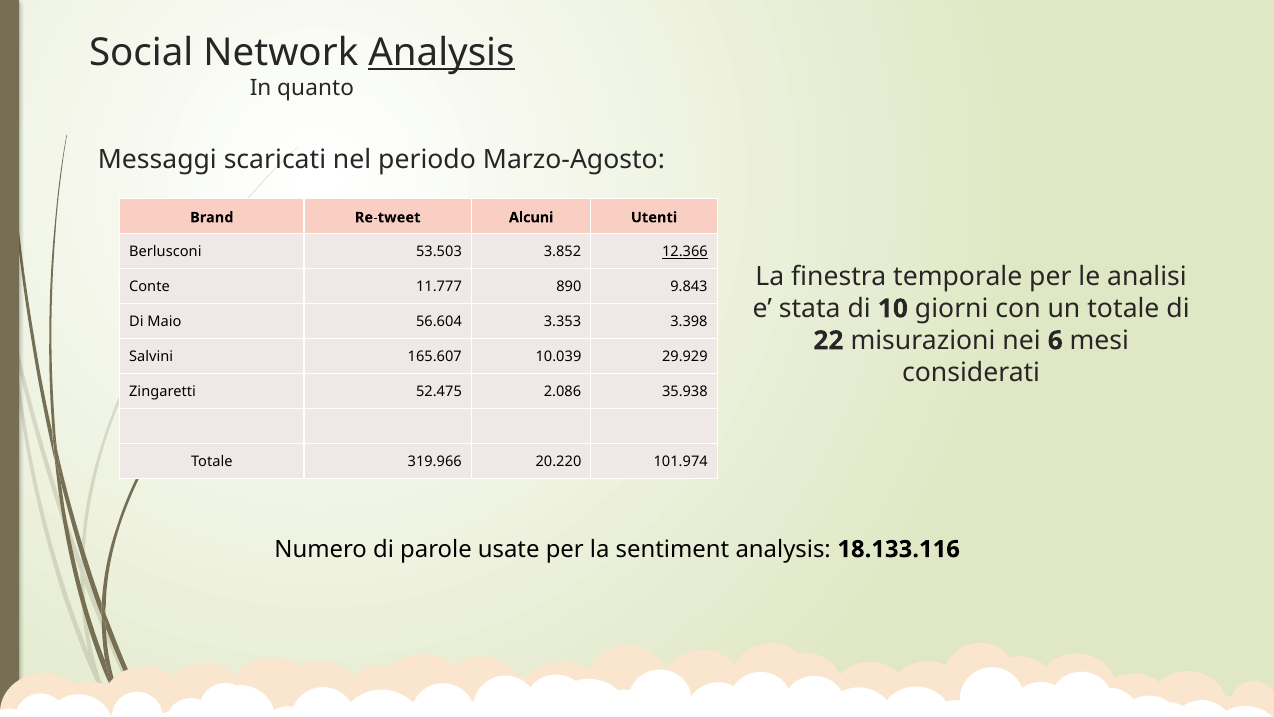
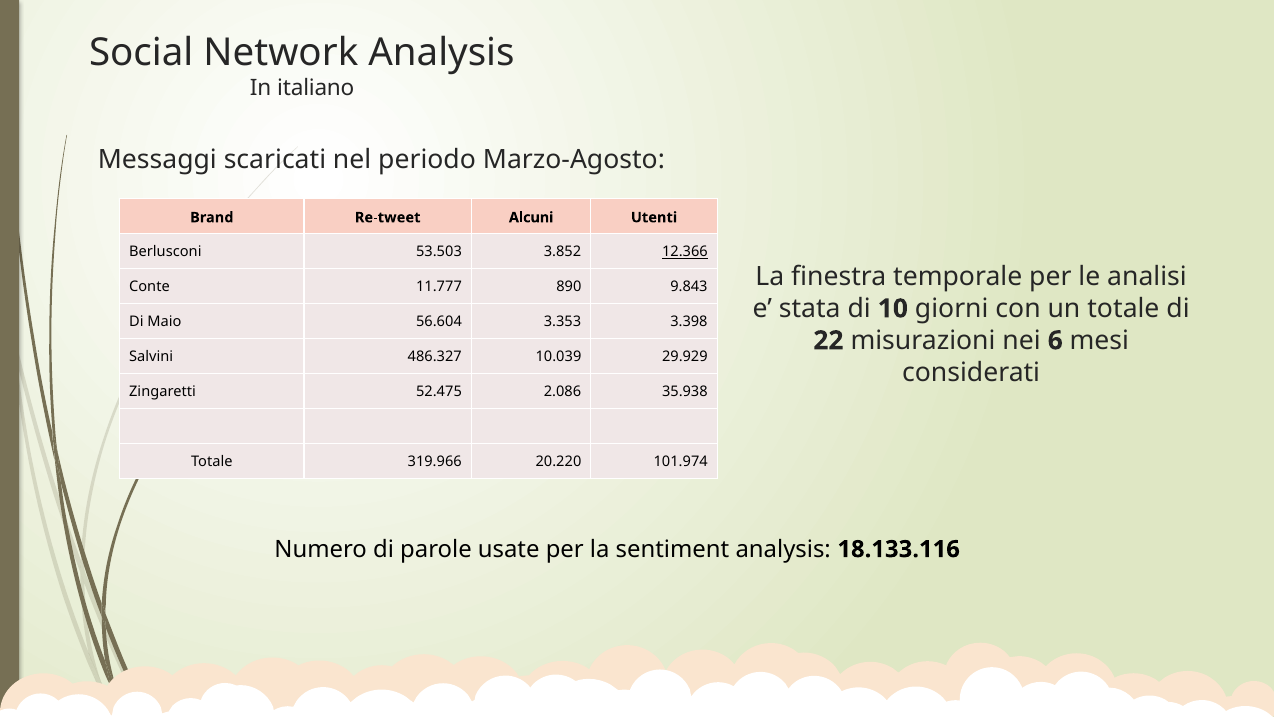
Analysis underline: present -> none (441, 52)
quanto: quanto -> italiano (316, 88)
165.607: 165.607 -> 486.327 (435, 357)
